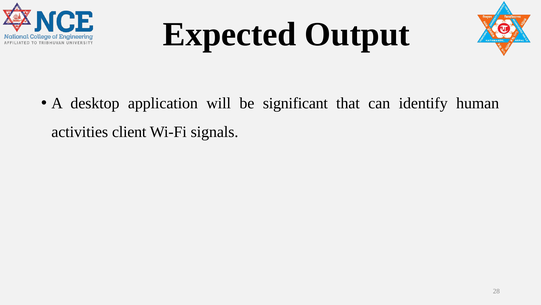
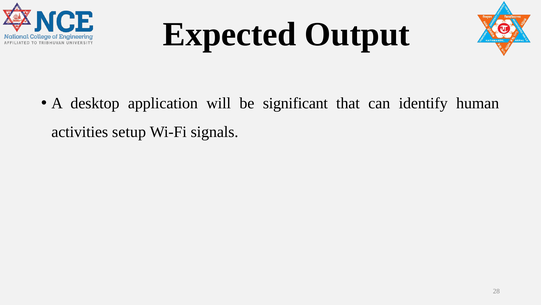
client: client -> setup (129, 131)
